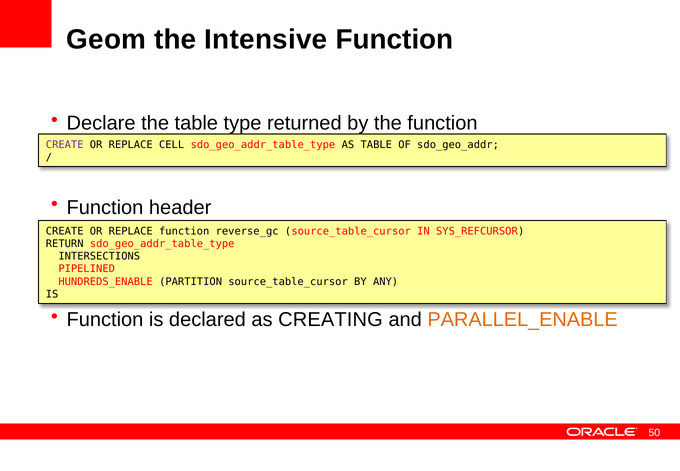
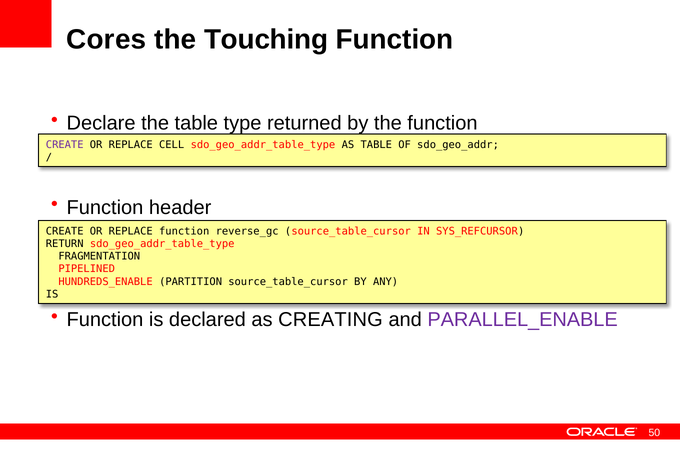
Geom: Geom -> Cores (106, 40)
Intensive: Intensive -> Touching (266, 40)
INTERSECTIONS: INTERSECTIONS -> FRAGMENTATION (99, 256)
PARALLEL_ENABLE colour: orange -> purple (523, 320)
